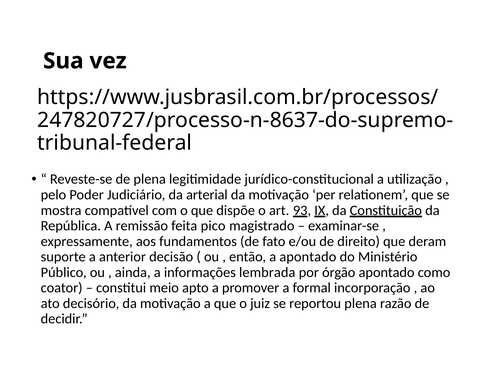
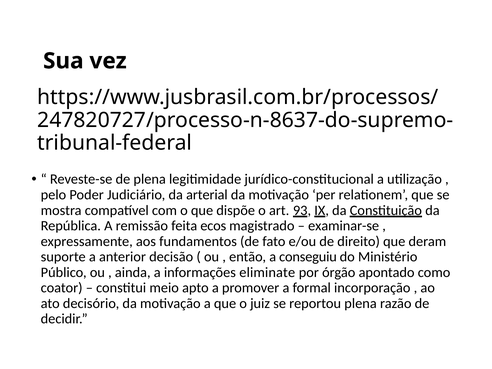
pico: pico -> ecos (213, 226)
a apontado: apontado -> conseguiu (308, 257)
lembrada: lembrada -> eliminate (267, 272)
